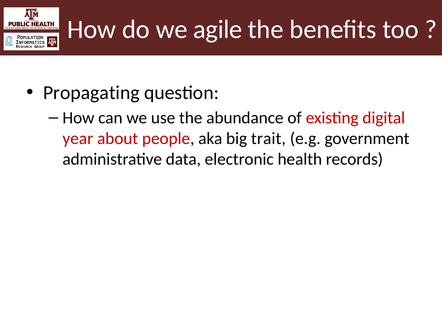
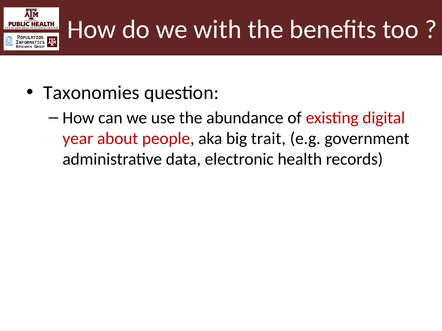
agile: agile -> with (218, 29)
Propagating: Propagating -> Taxonomies (91, 93)
